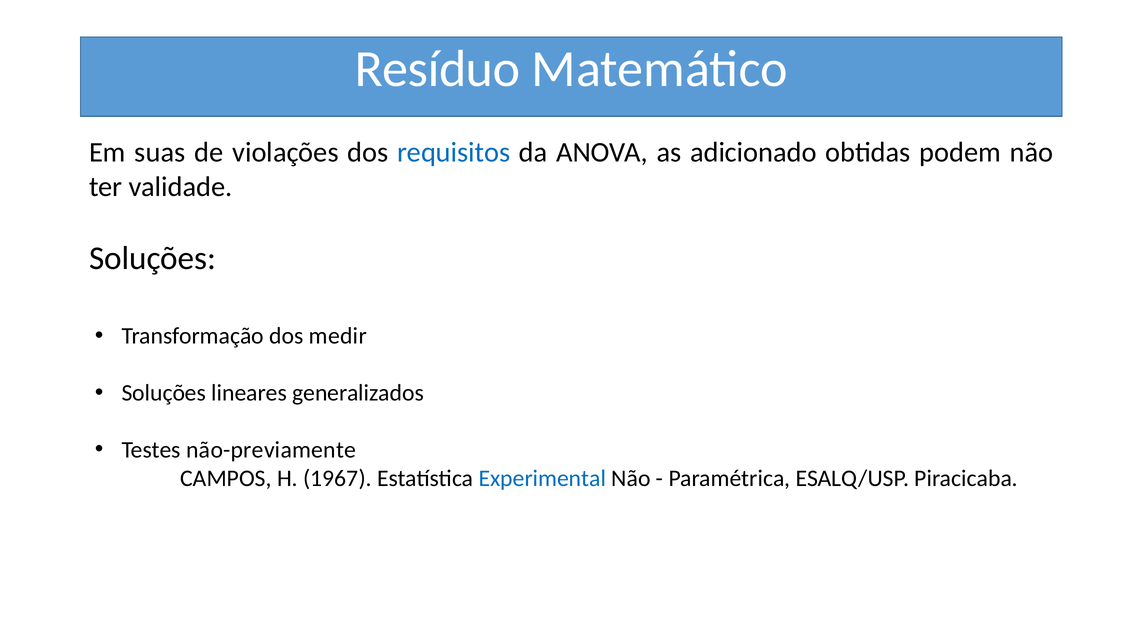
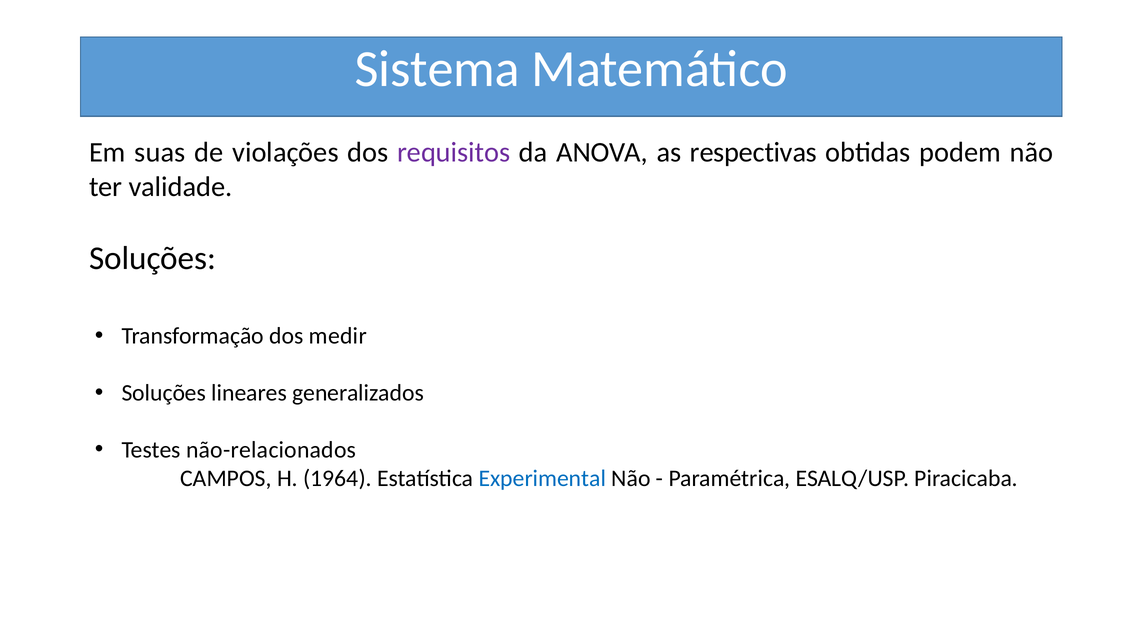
Resíduo: Resíduo -> Sistema (437, 69)
requisitos colour: blue -> purple (454, 153)
adicionado: adicionado -> respectivas (753, 153)
não-previamente: não-previamente -> não-relacionados (271, 450)
1967: 1967 -> 1964 (337, 479)
